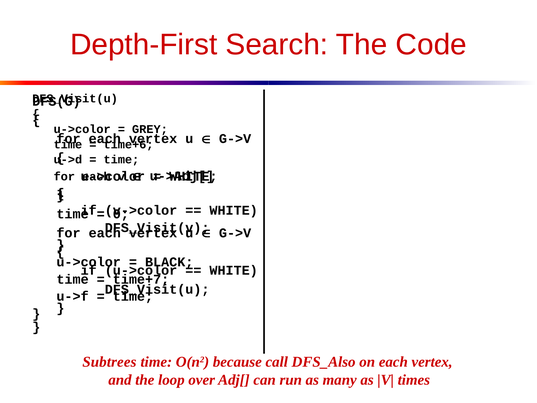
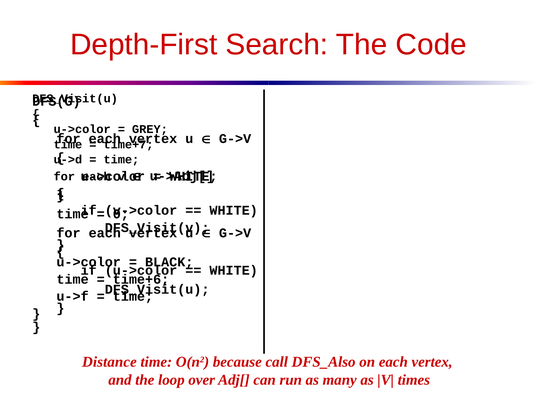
time+6: time+6 -> time+7 (129, 144)
time+7: time+7 -> time+6 (141, 279)
Subtrees: Subtrees -> Distance (109, 362)
